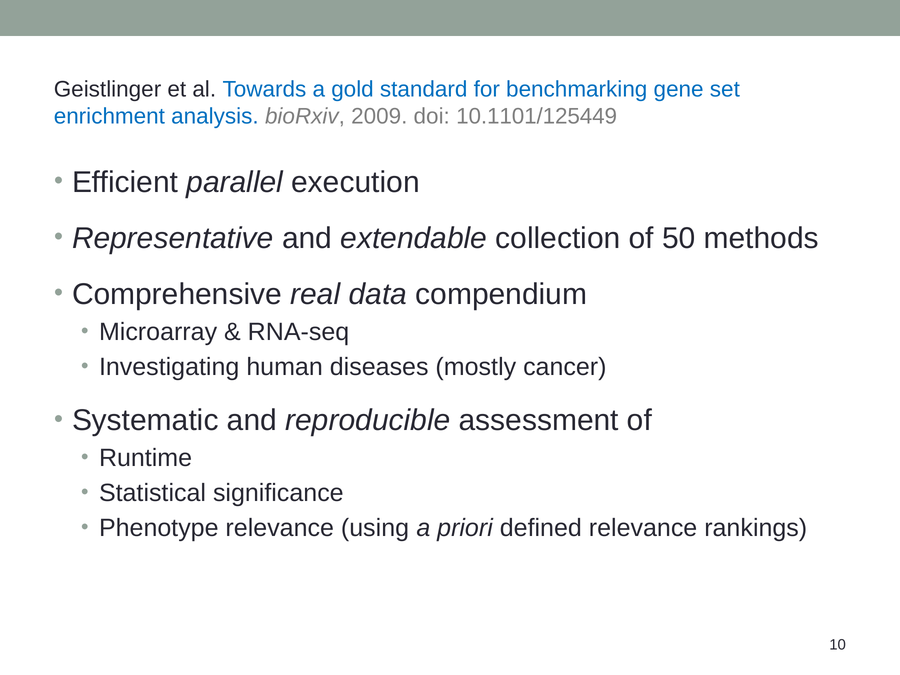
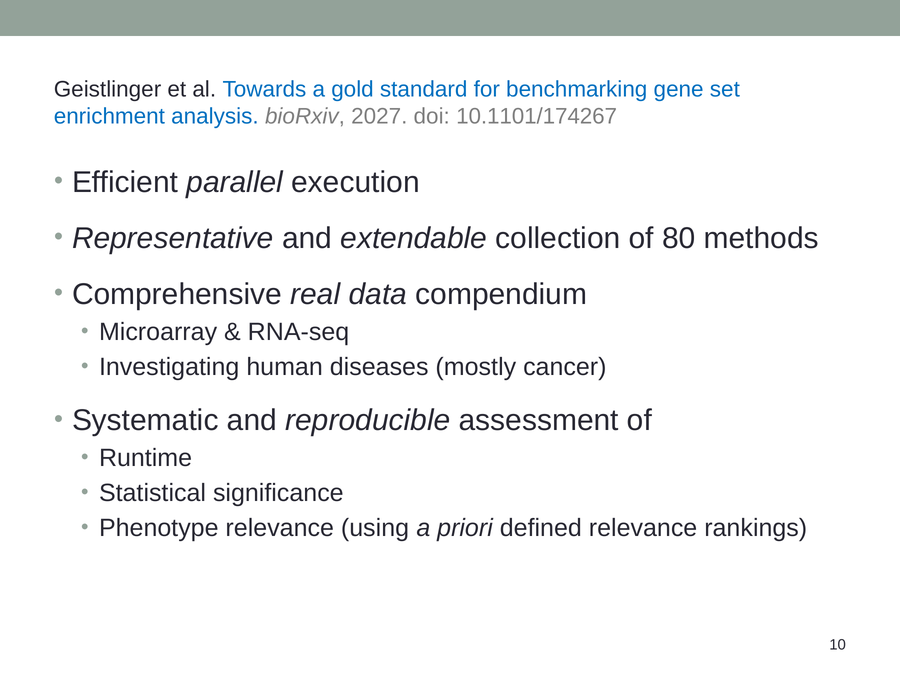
2009: 2009 -> 2027 (379, 116)
10.1101/125449: 10.1101/125449 -> 10.1101/174267 (537, 116)
50: 50 -> 80 (679, 238)
